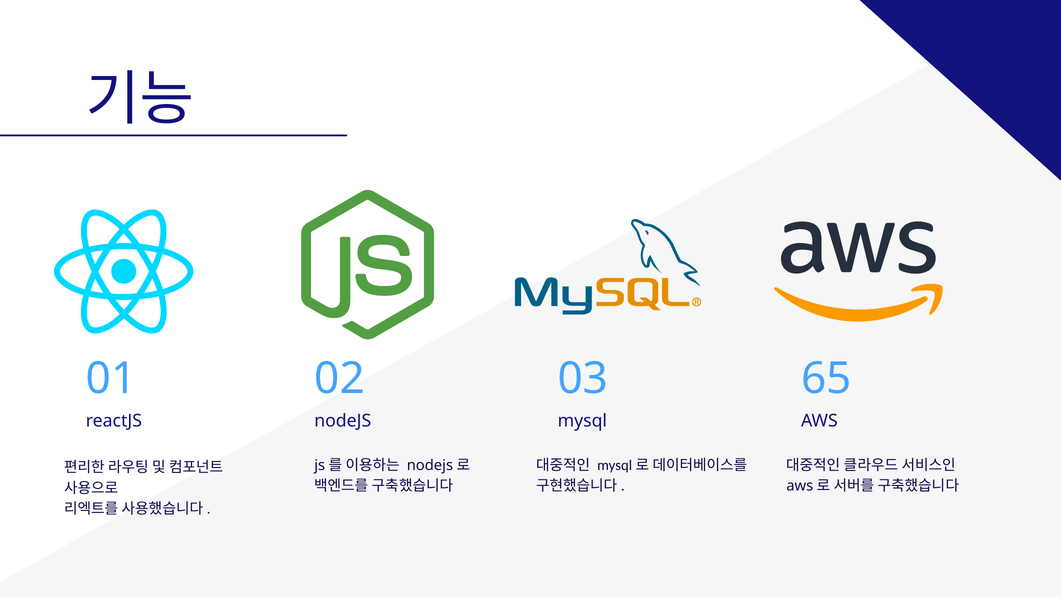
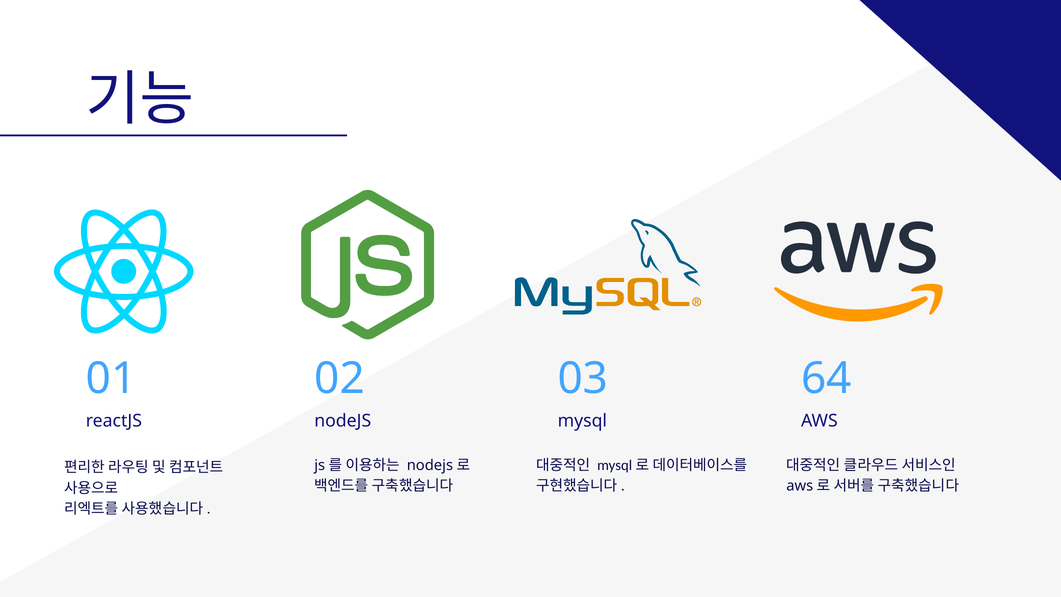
65: 65 -> 64 (826, 378)
